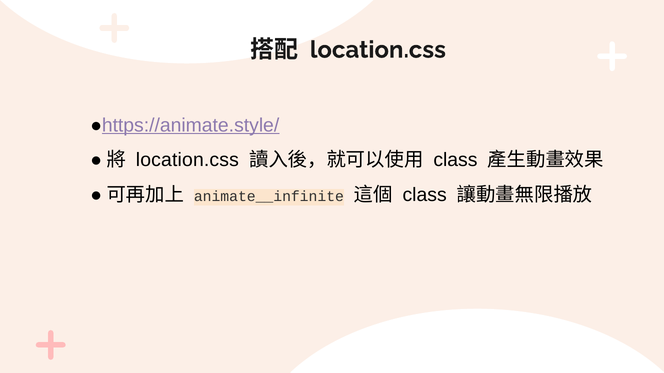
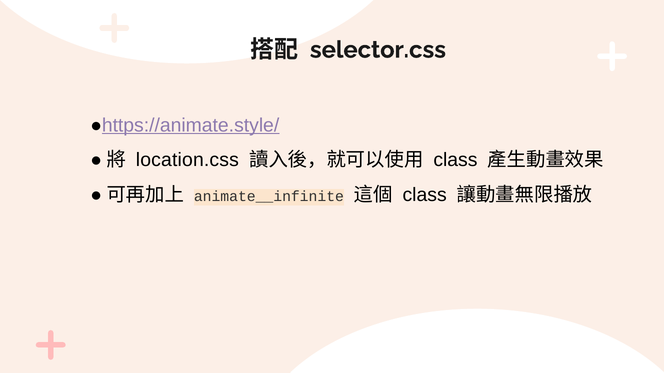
location.css: location.css -> selector.css (378, 50)
